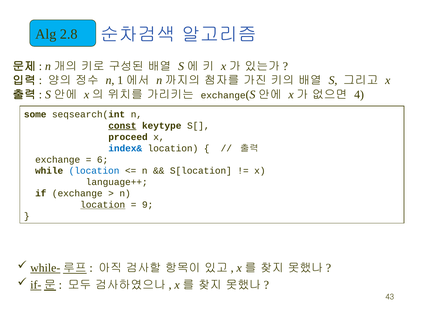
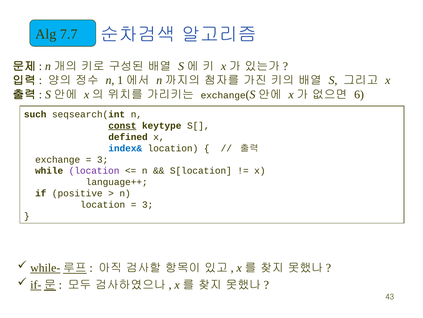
2.8: 2.8 -> 7.7 (69, 34)
4: 4 -> 6 (359, 94)
some: some -> such (35, 114)
proceed: proceed -> defined (128, 137)
6: 6 -> 3 (103, 159)
location colour: blue -> purple (94, 170)
if exchange: exchange -> positive (77, 193)
location underline: present -> none (103, 204)
9: 9 -> 3 (148, 204)
